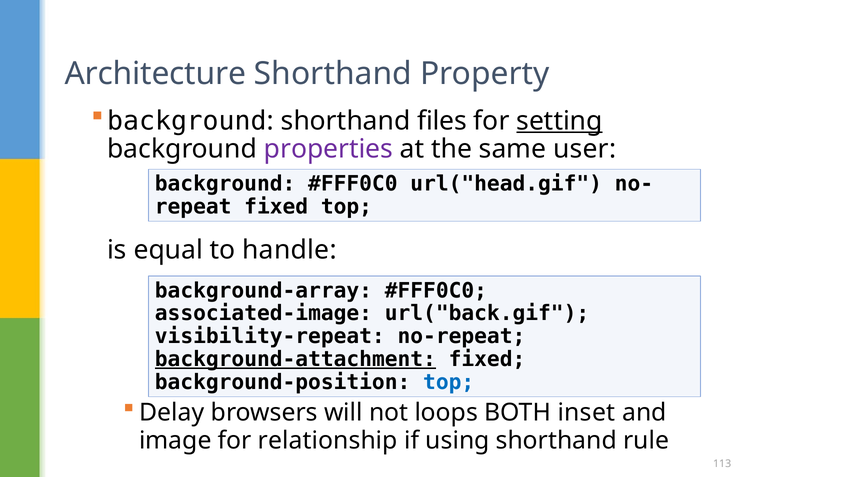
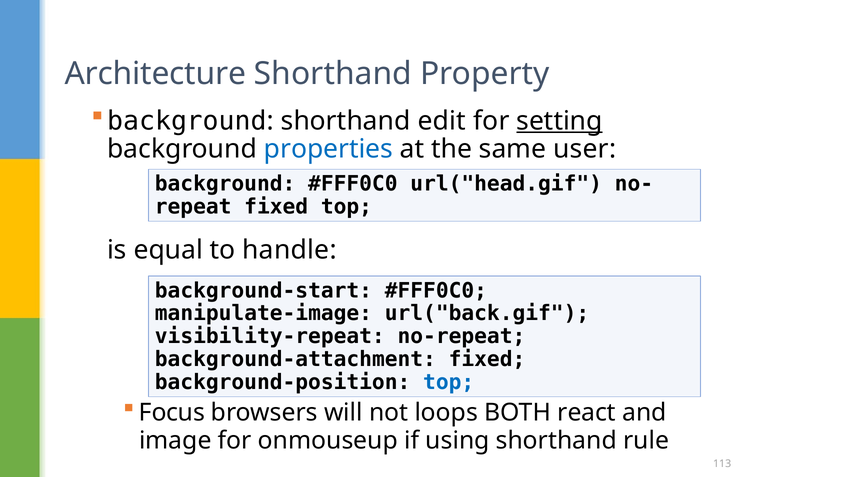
files: files -> edit (442, 121)
properties colour: purple -> blue (328, 149)
background-array: background-array -> background-start (263, 291)
associated-image: associated-image -> manipulate-image (263, 314)
background-attachment underline: present -> none (295, 360)
Delay: Delay -> Focus (172, 413)
inset: inset -> react (587, 413)
relationship: relationship -> onmouseup (328, 441)
